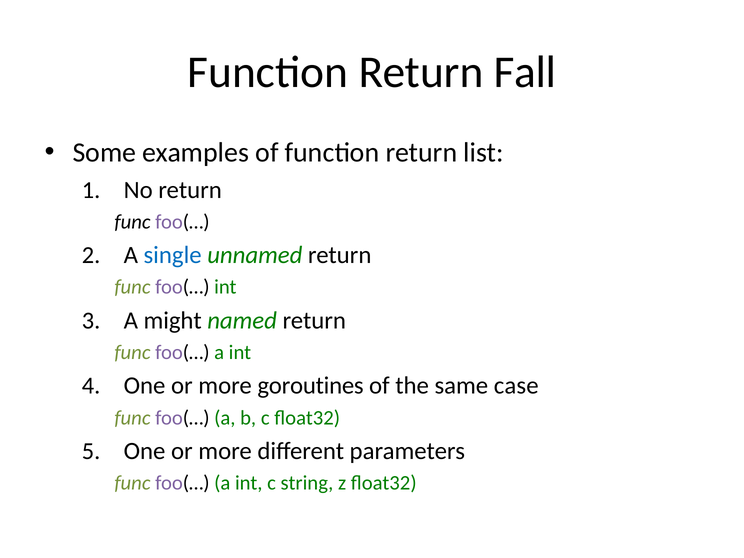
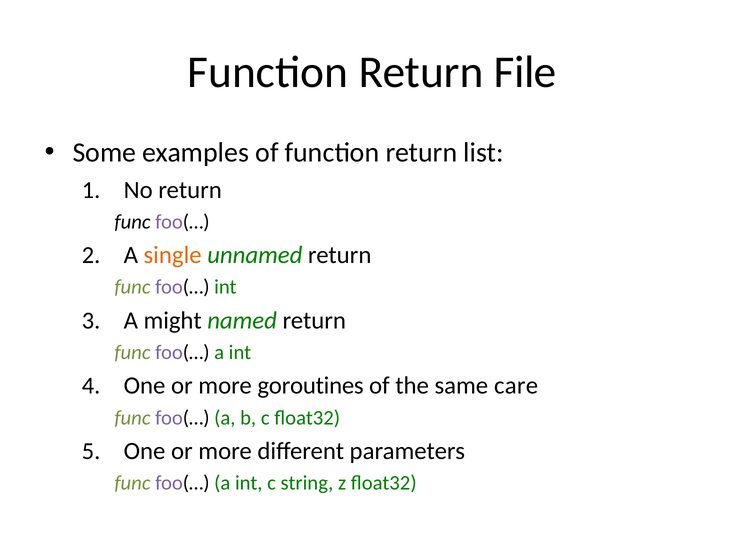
Fall: Fall -> File (525, 72)
single colour: blue -> orange (173, 255)
case: case -> care (516, 386)
